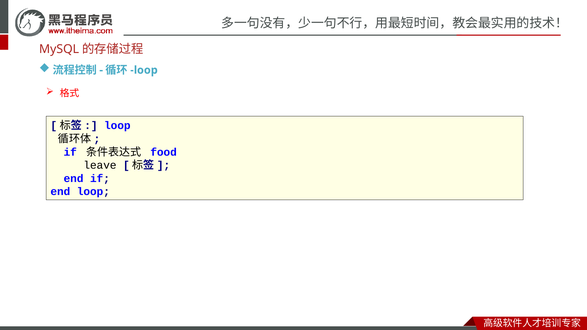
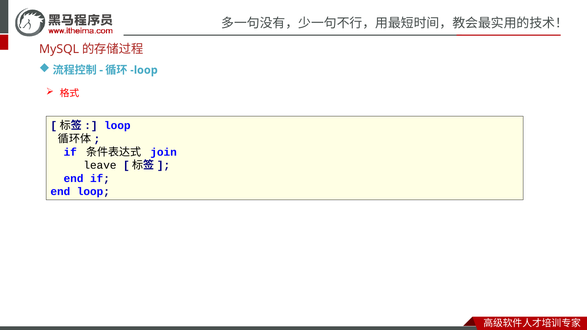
food: food -> join (164, 152)
